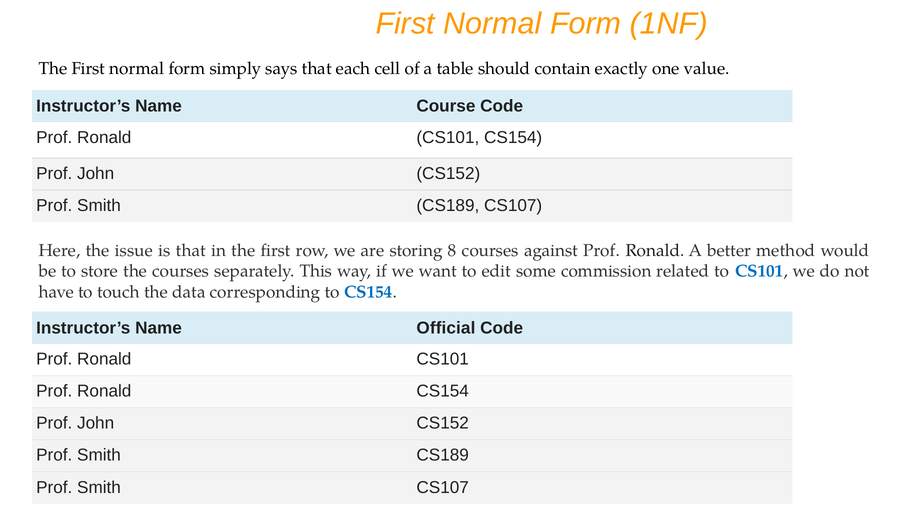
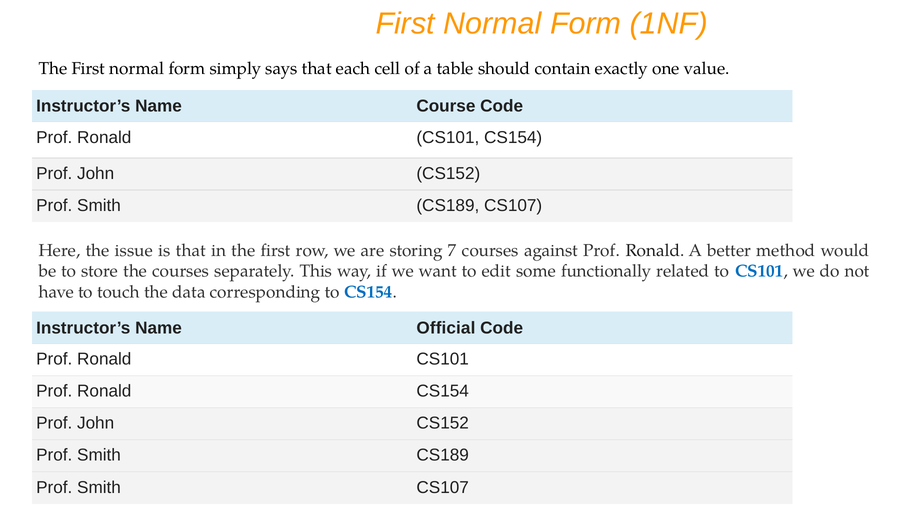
8: 8 -> 7 (452, 251)
commission: commission -> functionally (606, 271)
